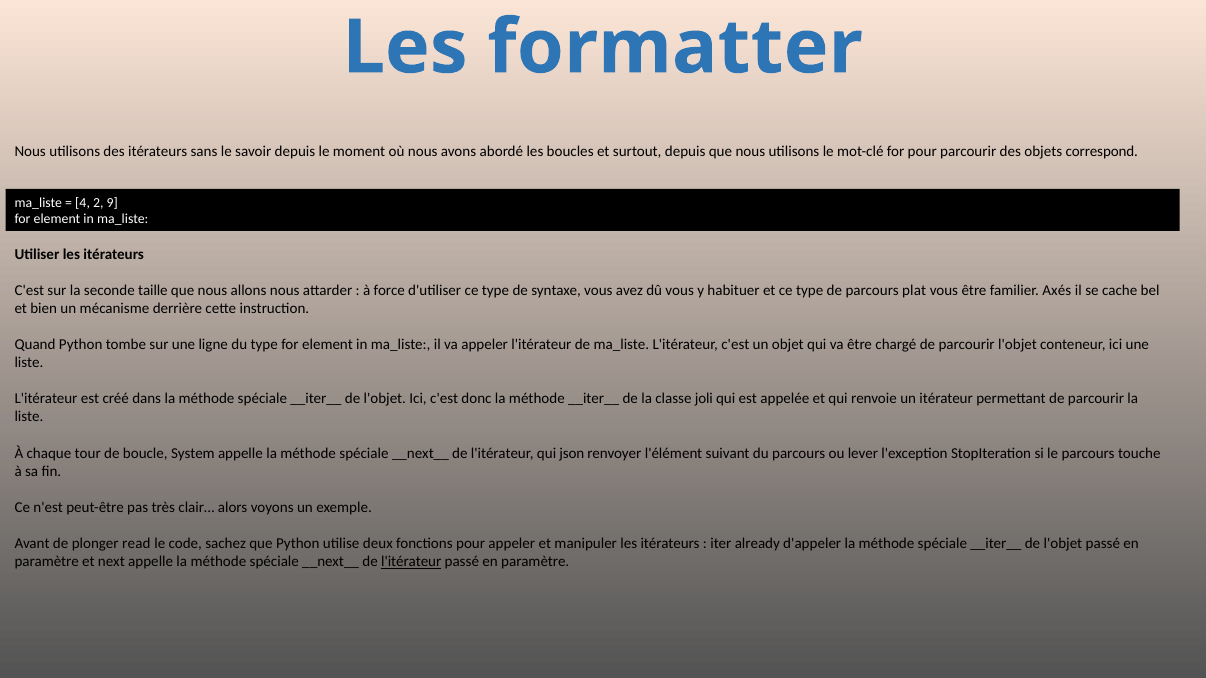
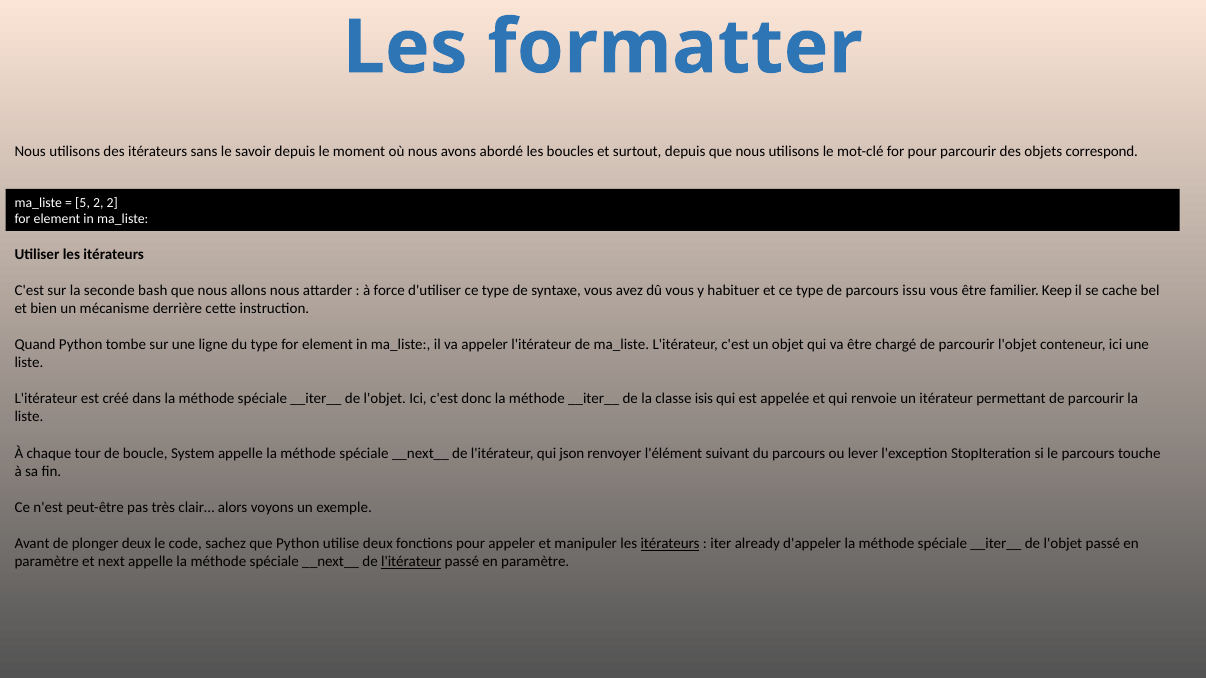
4: 4 -> 5 (83, 203)
2 9: 9 -> 2 (112, 203)
taille: taille -> bash (153, 291)
plat: plat -> issu (914, 291)
Axés: Axés -> Keep (1057, 291)
joli: joli -> isis (704, 399)
plonger read: read -> deux (137, 544)
itérateurs underline: none -> present (670, 544)
